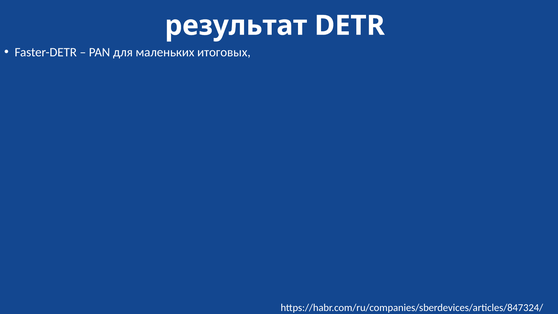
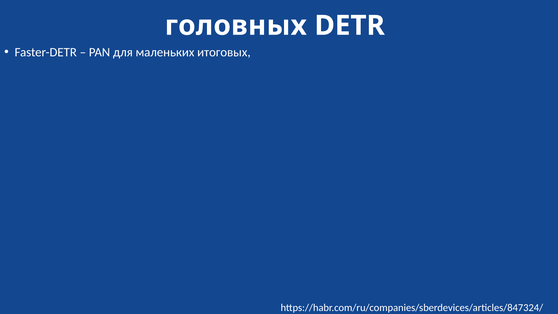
результат: результат -> головных (236, 26)
